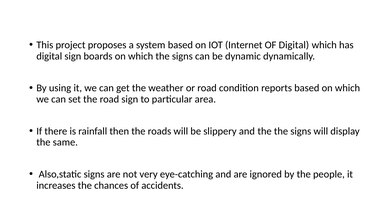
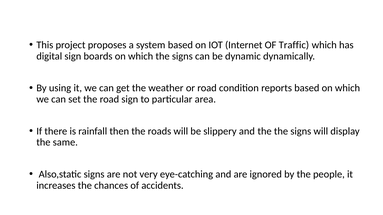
OF Digital: Digital -> Traffic (294, 45)
